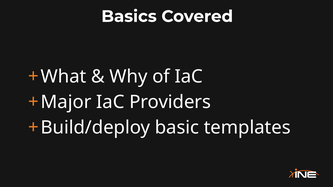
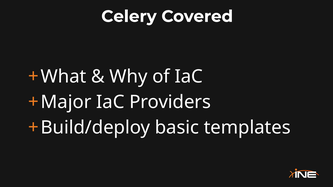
Basics: Basics -> Celery (129, 16)
